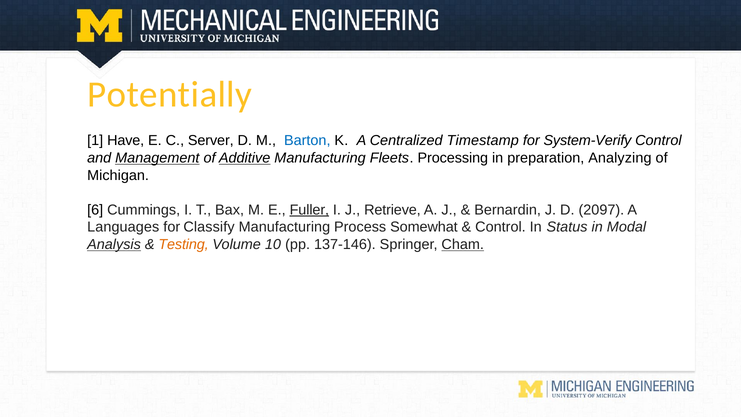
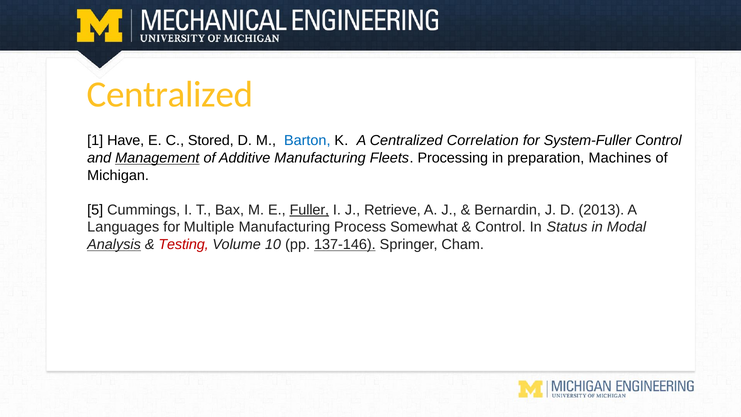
Potentially: Potentially -> Centralized (170, 94)
Server: Server -> Stored (211, 141)
Timestamp: Timestamp -> Correlation (483, 141)
System-Verify: System-Verify -> System-Fuller (587, 141)
Additive underline: present -> none (245, 158)
Analyzing: Analyzing -> Machines (620, 158)
6: 6 -> 5 (95, 210)
2097: 2097 -> 2013 (601, 210)
Classify: Classify -> Multiple (209, 227)
Testing colour: orange -> red (184, 244)
137-146 underline: none -> present (345, 244)
Cham underline: present -> none (463, 244)
